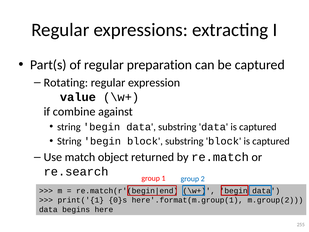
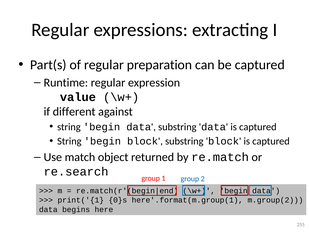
Rotating: Rotating -> Runtime (66, 83)
combine: combine -> different (74, 111)
